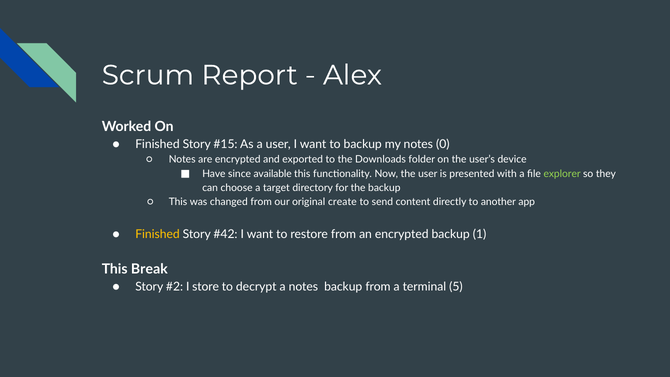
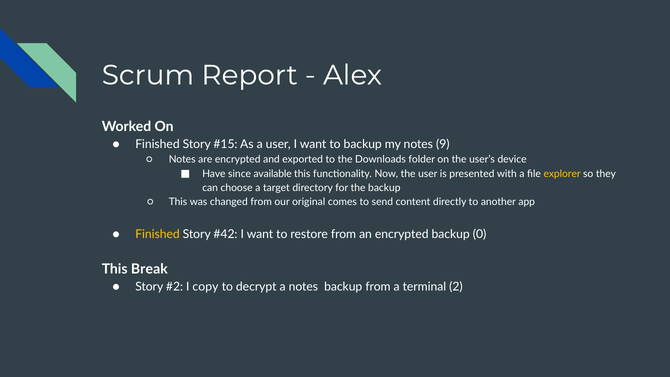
0: 0 -> 9 (443, 144)
explorer colour: light green -> yellow (562, 174)
create: create -> comes (342, 202)
1: 1 -> 0 (480, 234)
store: store -> copy (205, 287)
5: 5 -> 2 (456, 287)
